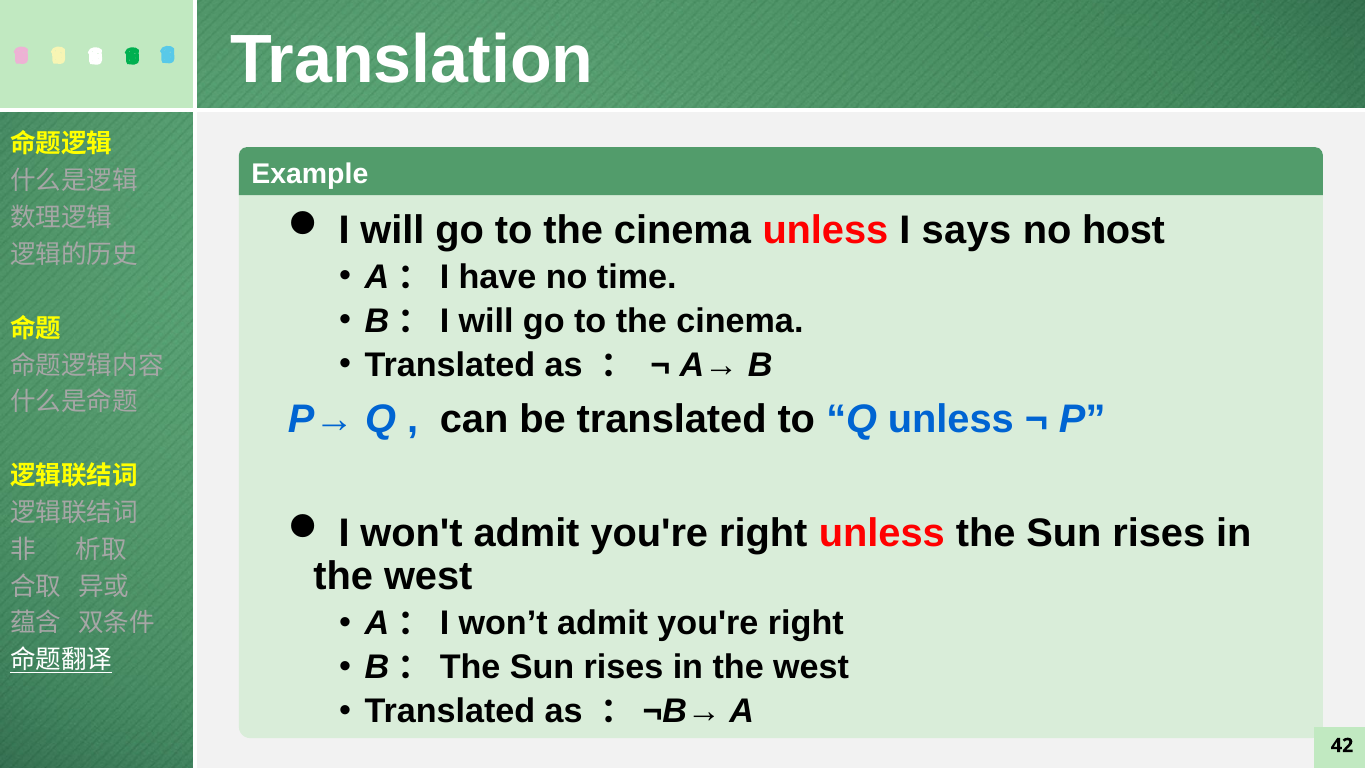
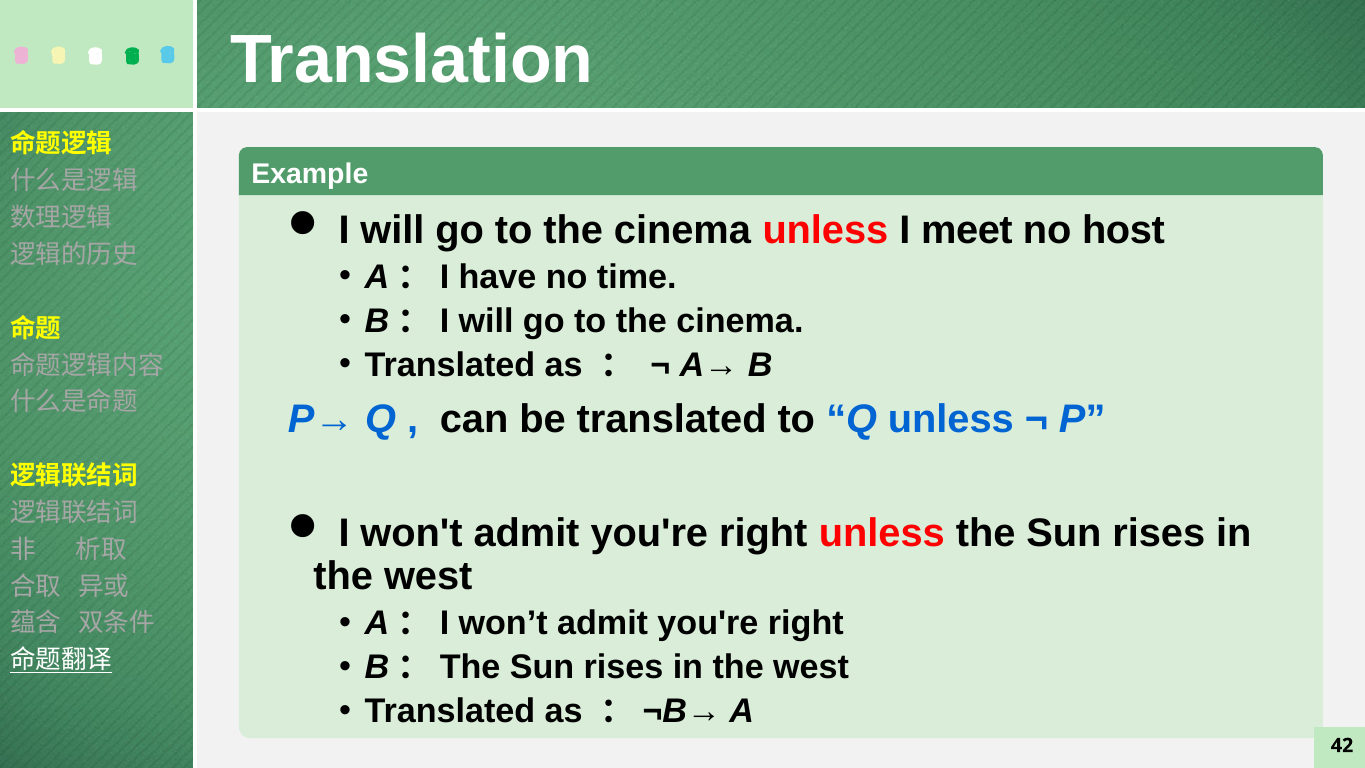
says: says -> meet (967, 230)
